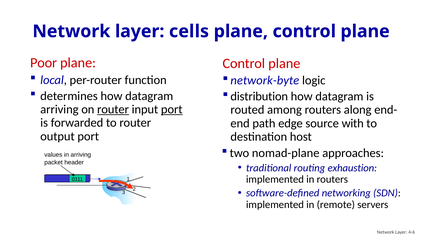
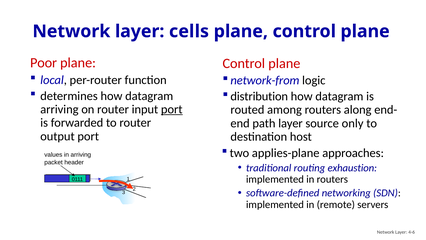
network-byte: network-byte -> network-from (265, 80)
router underline: present -> none (113, 109)
path edge: edge -> layer (291, 123)
with: with -> only (353, 123)
nomad-plane: nomad-plane -> applies-plane (286, 153)
